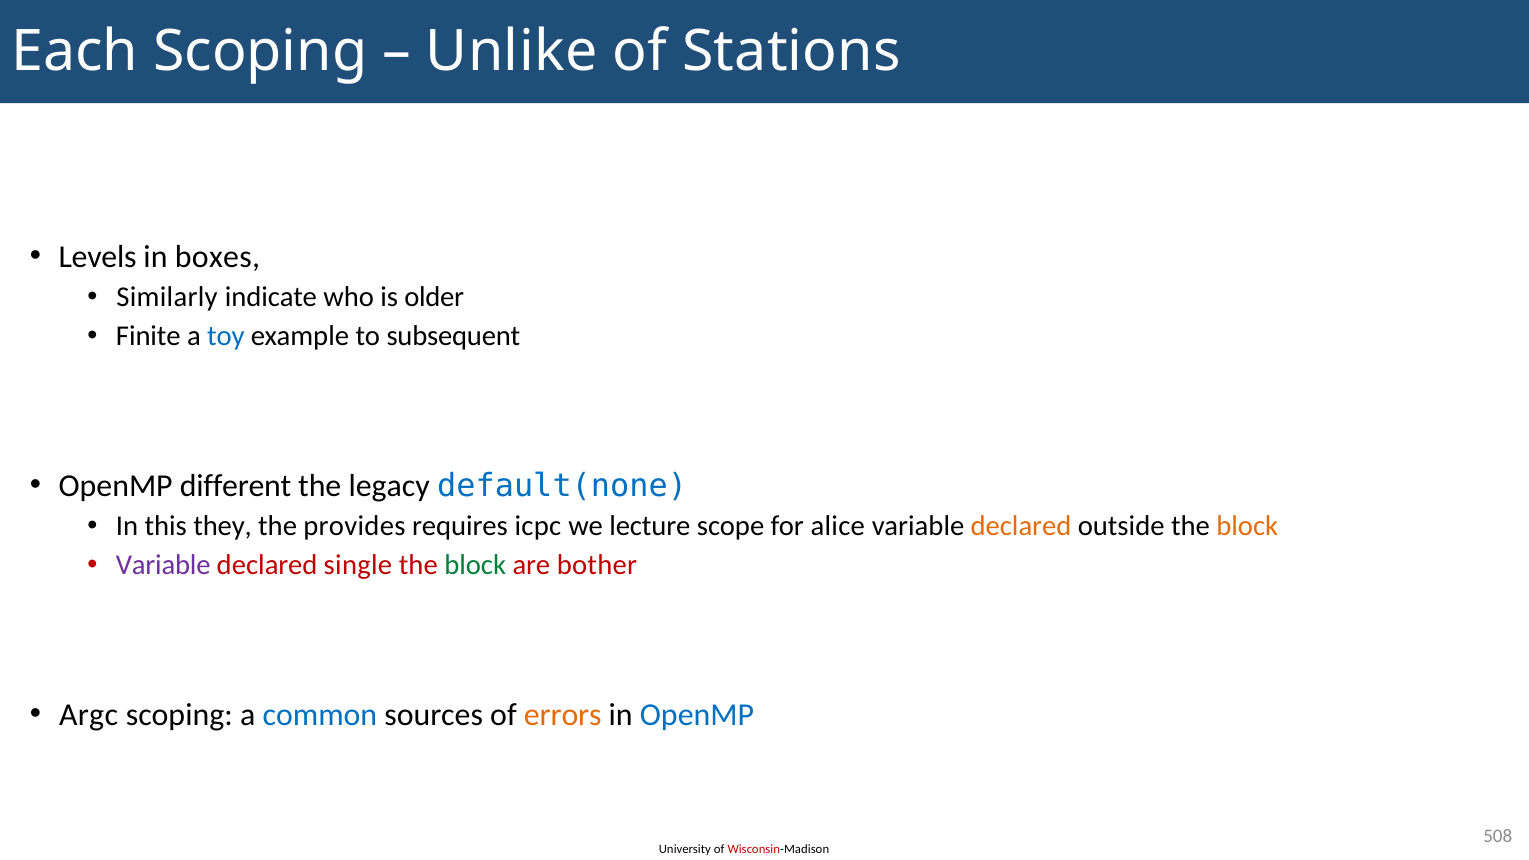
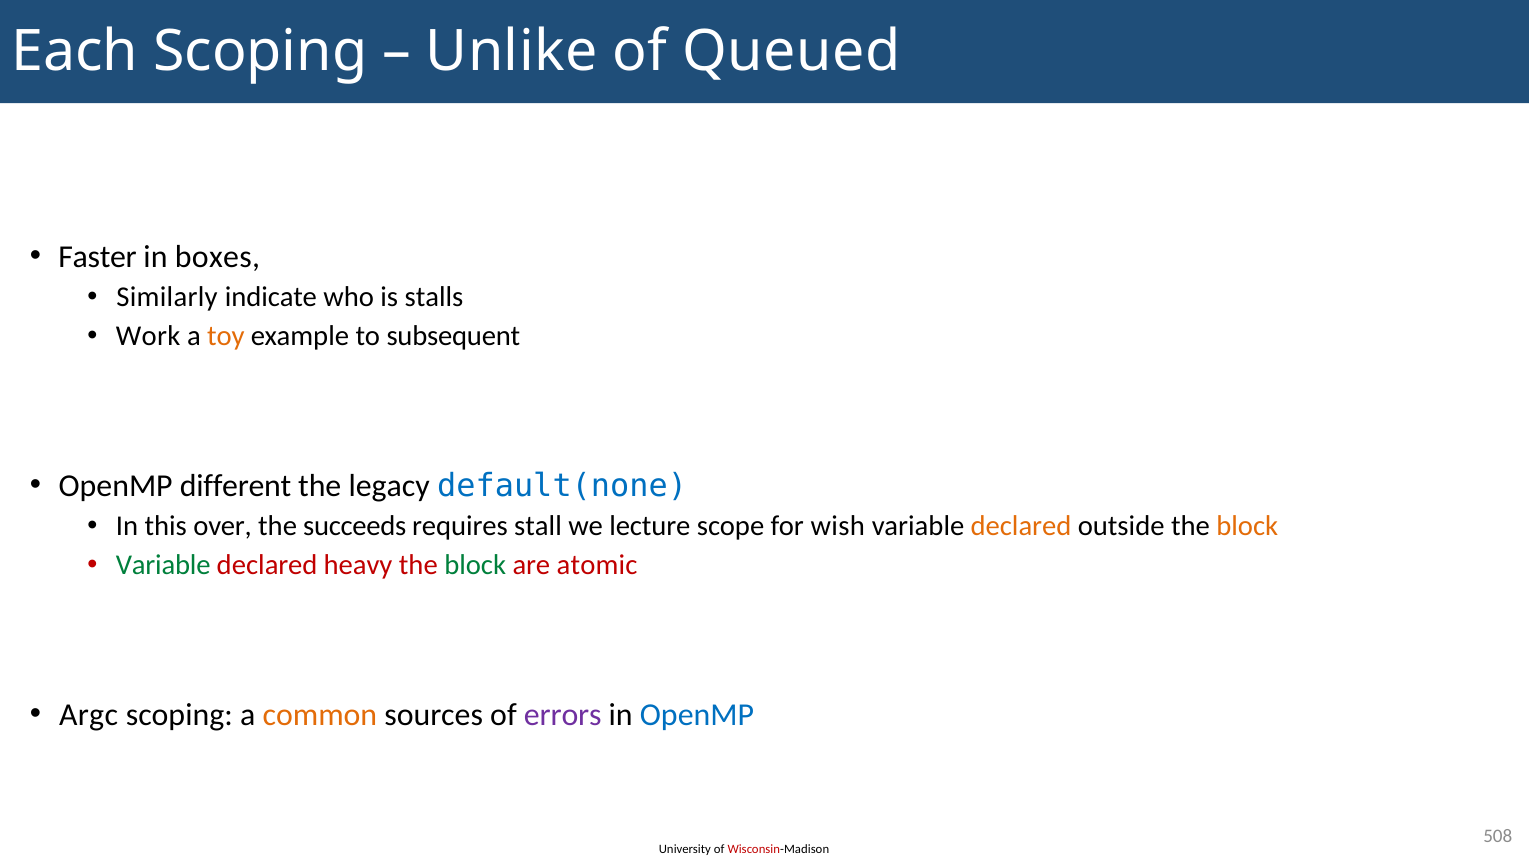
Stations: Stations -> Queued (791, 51)
Levels: Levels -> Faster (98, 257)
older: older -> stalls (434, 297)
Finite: Finite -> Work (148, 336)
toy colour: blue -> orange (226, 336)
they: they -> over (223, 526)
provides: provides -> succeeds (355, 526)
icpc: icpc -> stall (538, 526)
alice: alice -> wish (838, 526)
Variable colour: purple -> green (163, 565)
single: single -> heavy (358, 565)
bother: bother -> atomic (597, 565)
common colour: blue -> orange (320, 715)
errors colour: orange -> purple (563, 715)
